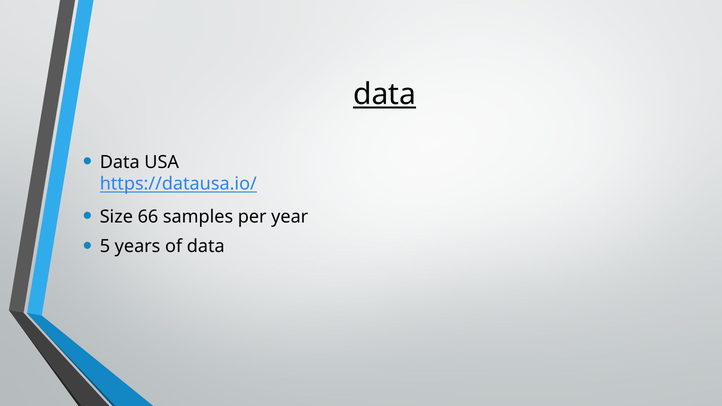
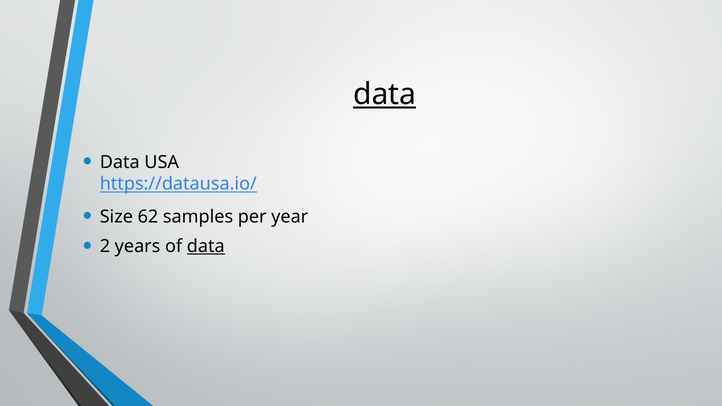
66: 66 -> 62 (148, 217)
5: 5 -> 2 (105, 246)
data underline: none -> present (206, 246)
